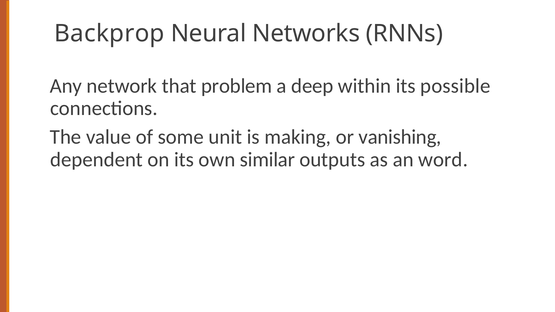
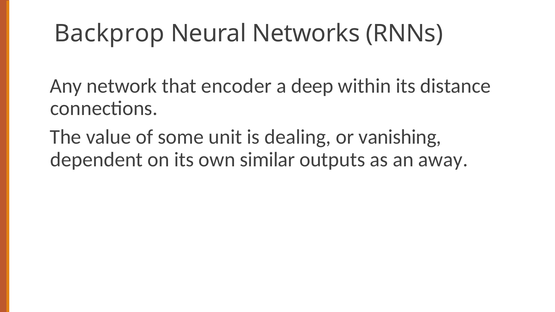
problem: problem -> encoder (236, 86)
possible: possible -> distance (456, 86)
making: making -> dealing (298, 137)
word: word -> away (443, 160)
